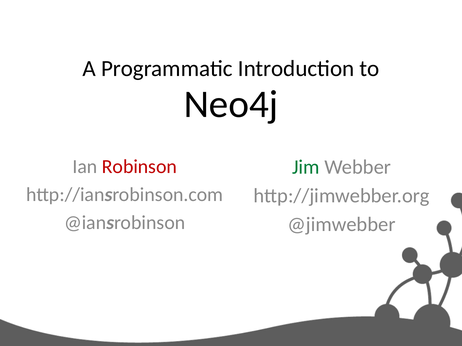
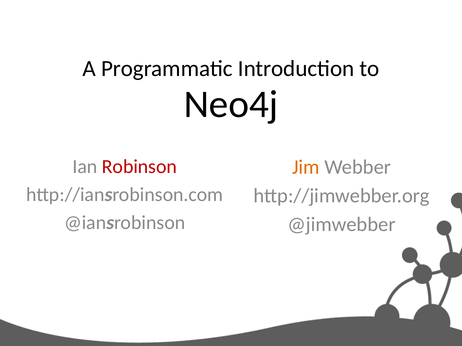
Jim colour: green -> orange (306, 167)
